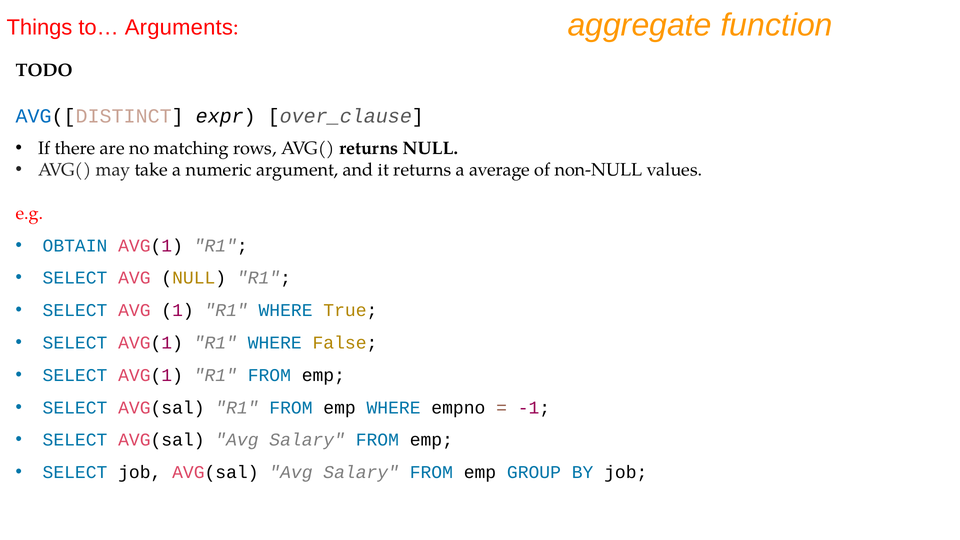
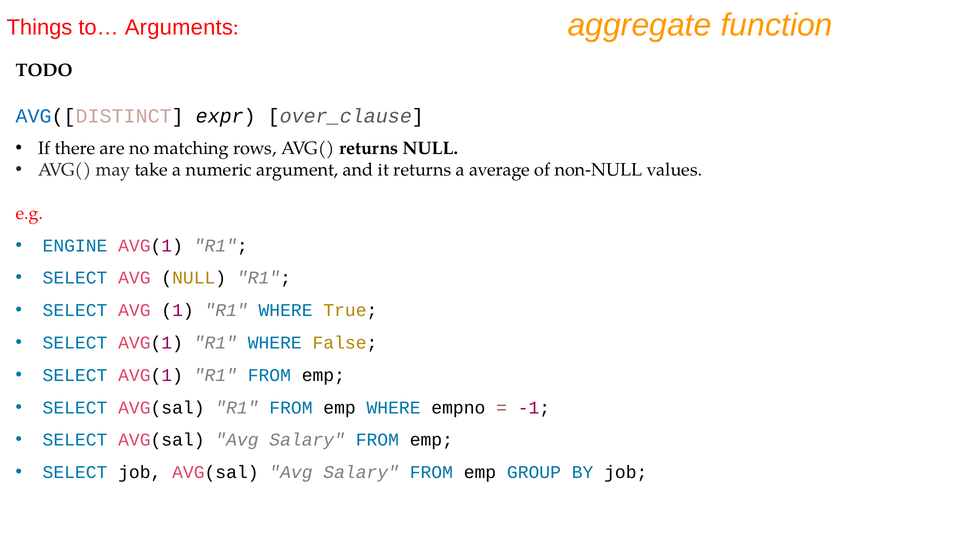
OBTAIN: OBTAIN -> ENGINE (75, 246)
